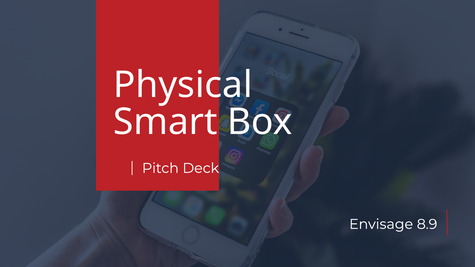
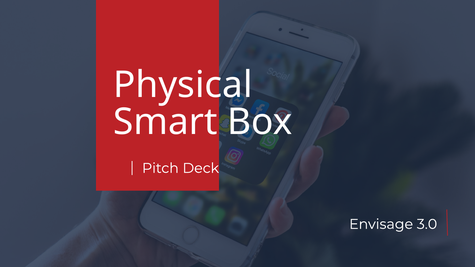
8.9: 8.9 -> 3.0 (427, 224)
